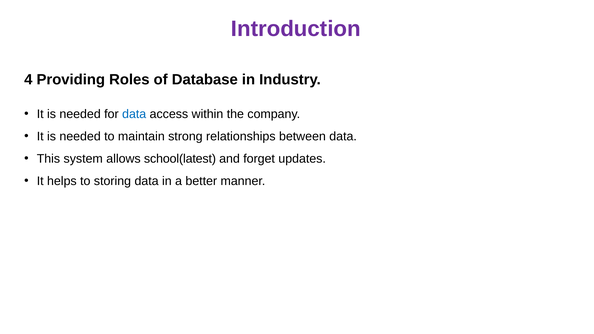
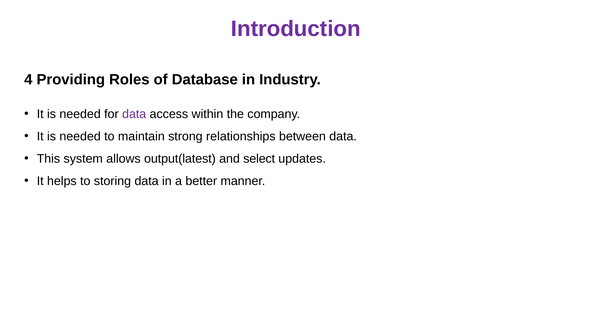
data colour: blue -> purple (134, 114)
school(latest: school(latest -> output(latest (180, 159)
forget: forget -> select (259, 159)
